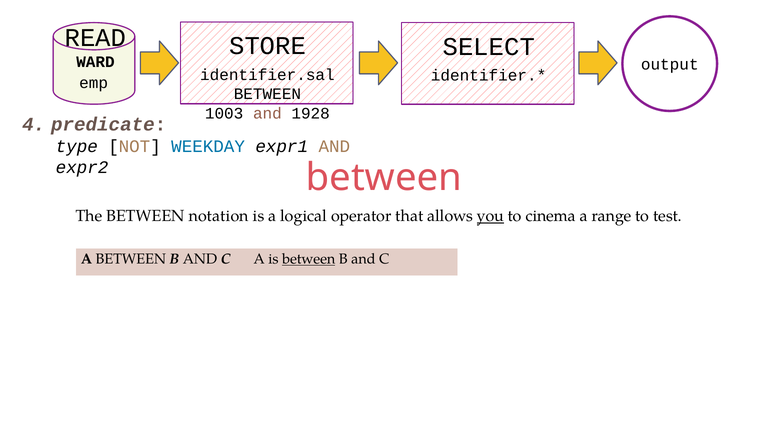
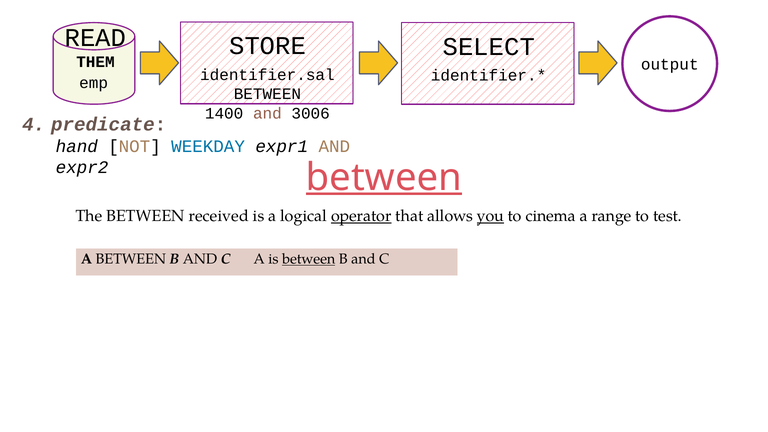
WARD: WARD -> THEM (95, 62)
1003: 1003 -> 1400 (224, 113)
1928: 1928 -> 3006 (311, 113)
type: type -> hand (77, 146)
between underline: none -> present (384, 177)
notation: notation -> received (219, 216)
operator underline: none -> present (361, 216)
